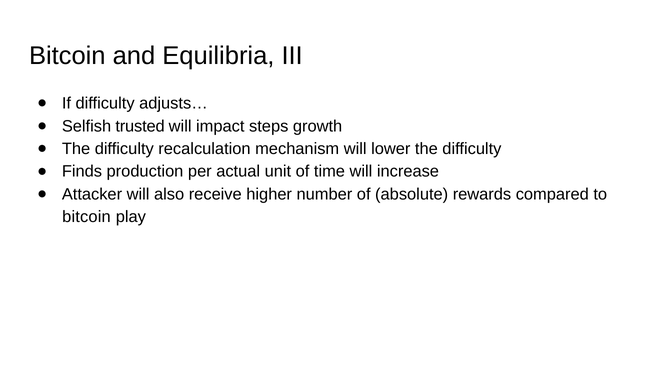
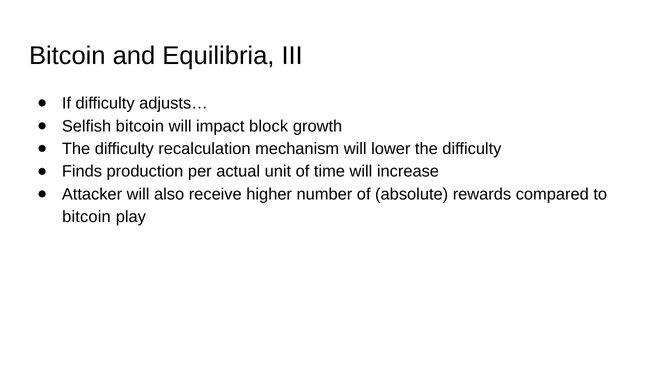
Selfish trusted: trusted -> bitcoin (140, 126)
steps: steps -> block (269, 126)
